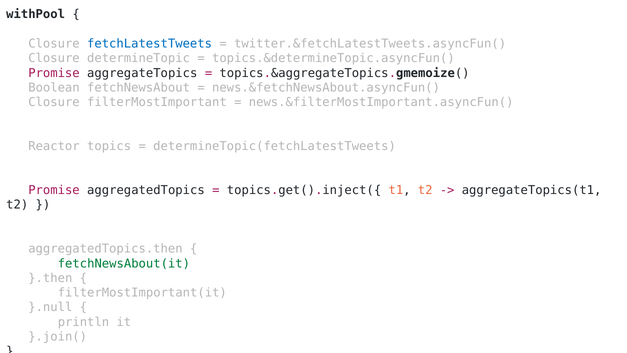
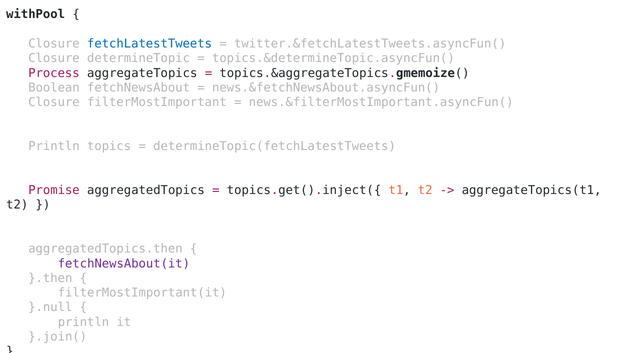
Promise: Promise -> Process (54, 73)
Reactor: Reactor -> Println (54, 146)
fetchNewsAbout(it colour: green -> purple (124, 263)
